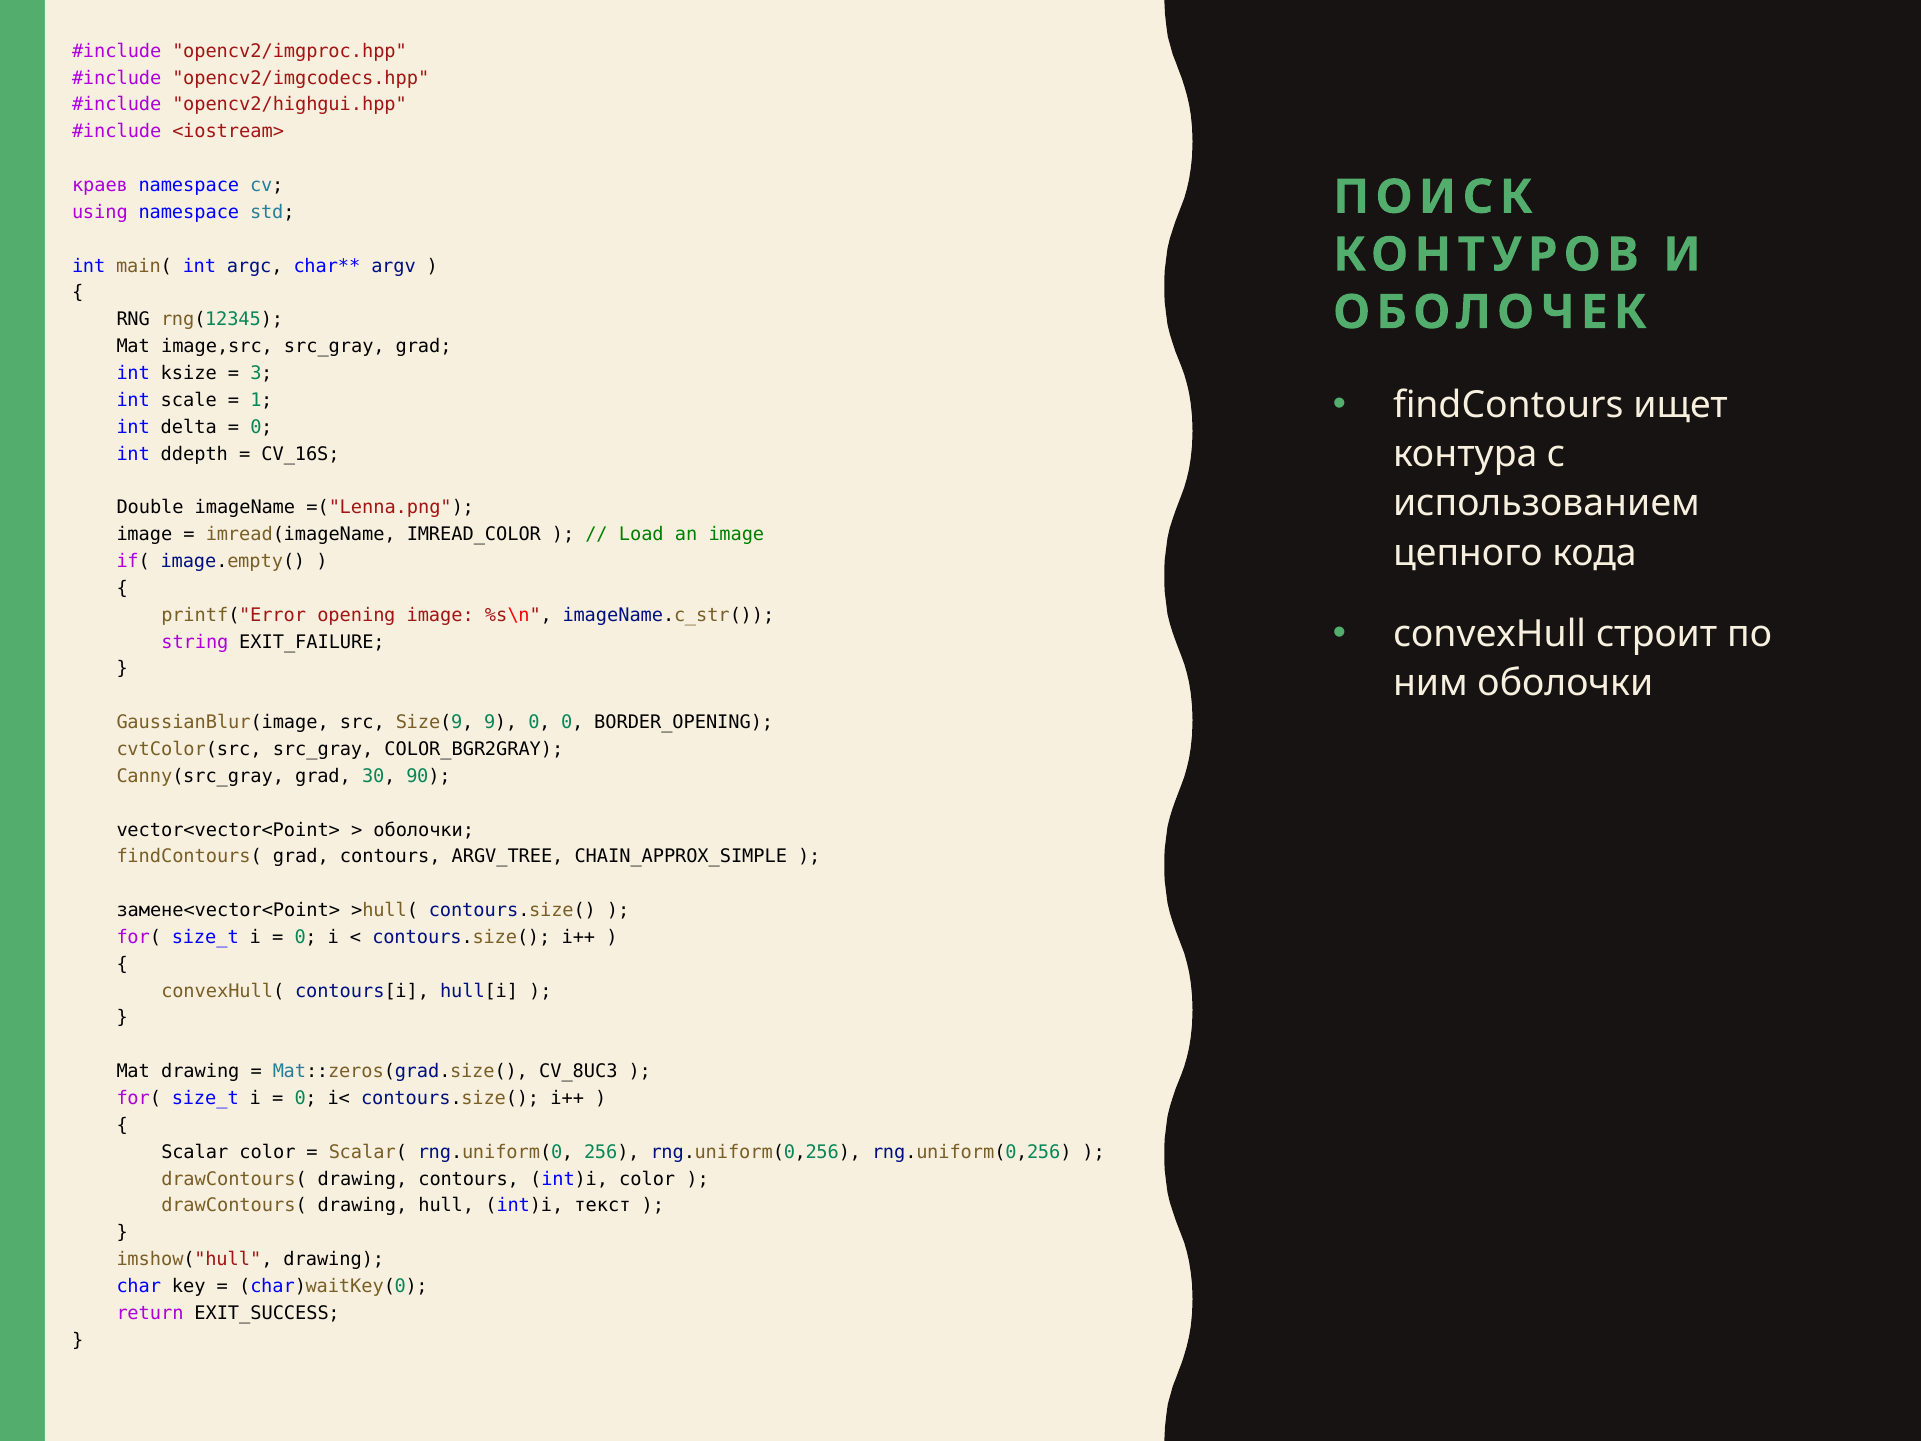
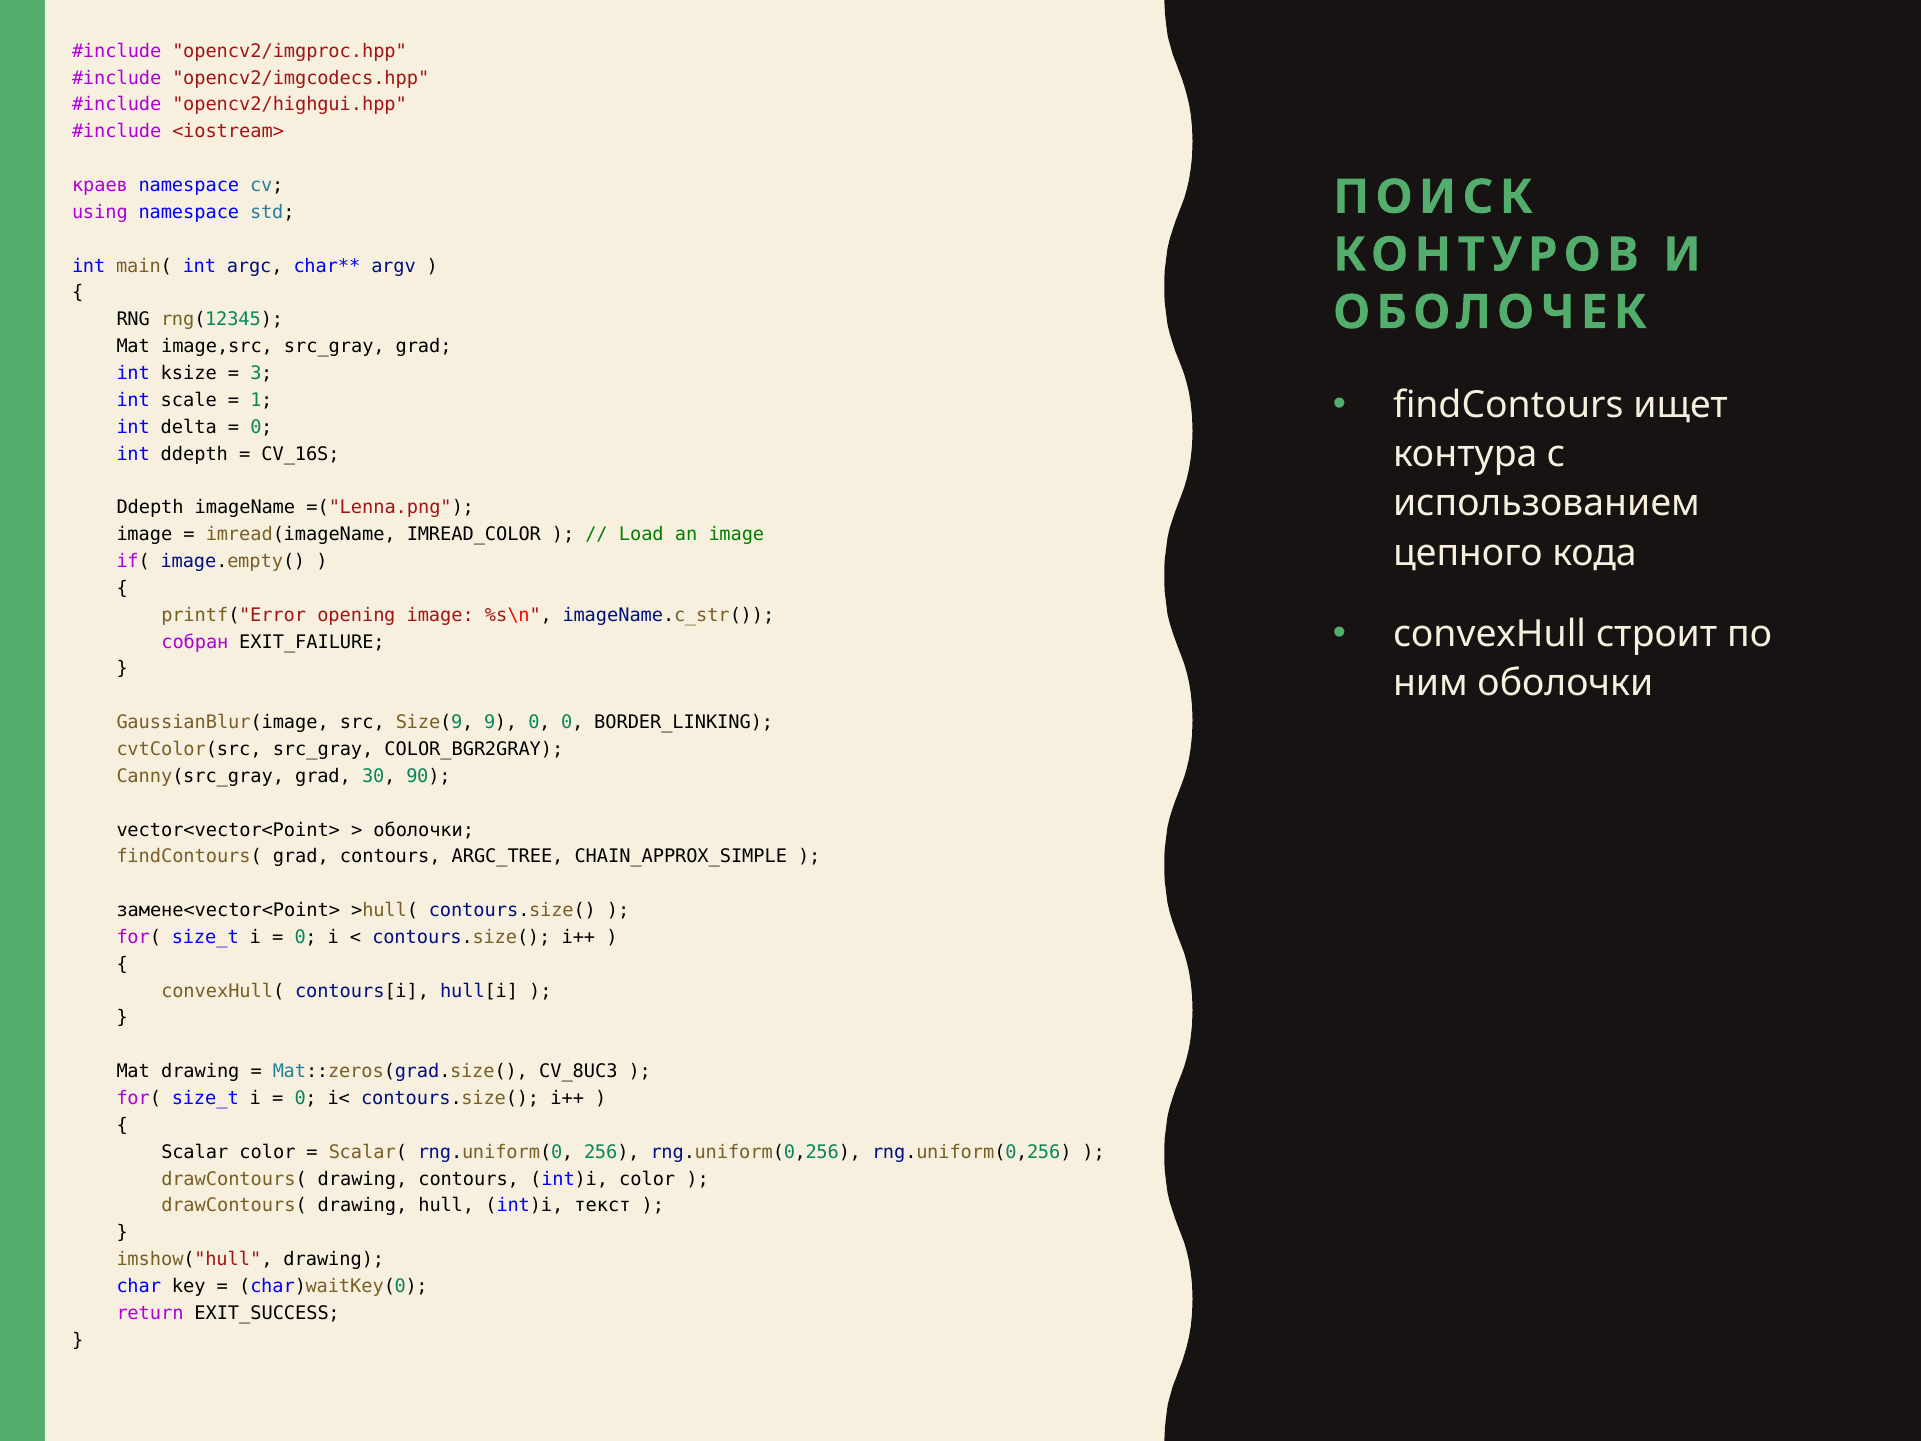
Double: Double -> Ddepth (150, 508)
string: string -> собран (195, 642)
BORDER_OPENING: BORDER_OPENING -> BORDER_LINKING (684, 722)
ARGV_TREE: ARGV_TREE -> ARGC_TREE (508, 857)
